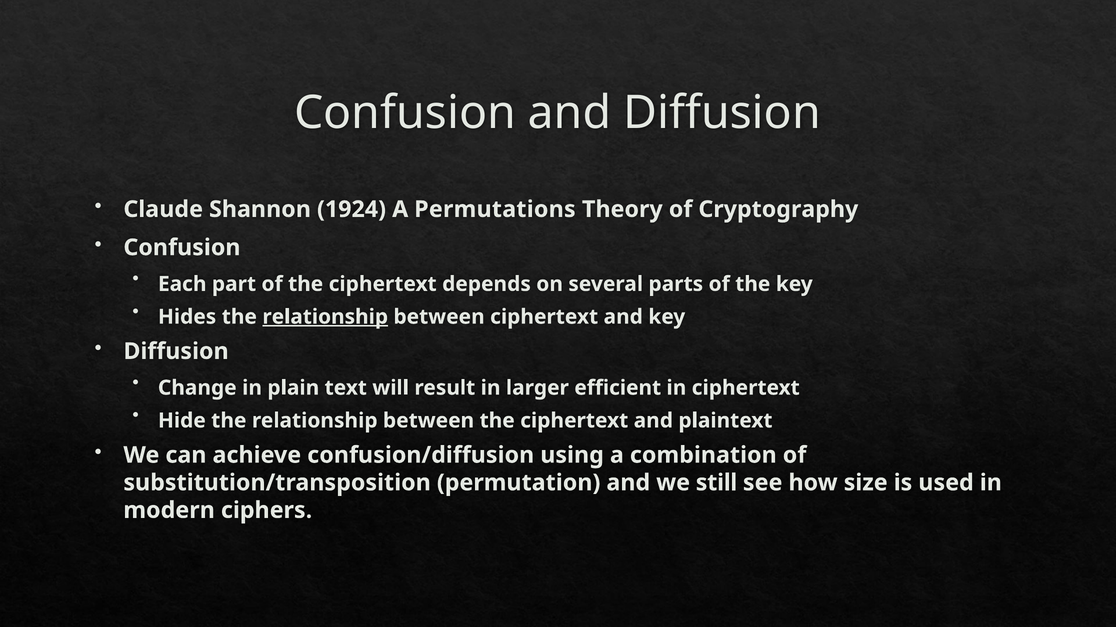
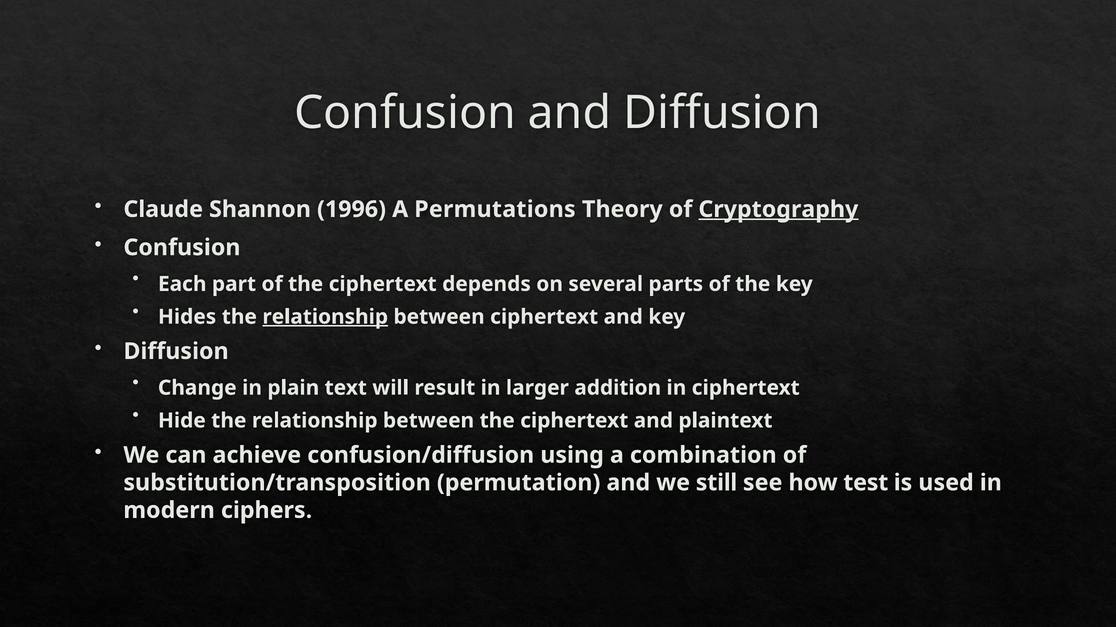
1924: 1924 -> 1996 (351, 210)
Cryptography underline: none -> present (778, 210)
efficient: efficient -> addition (618, 388)
size: size -> test (866, 483)
